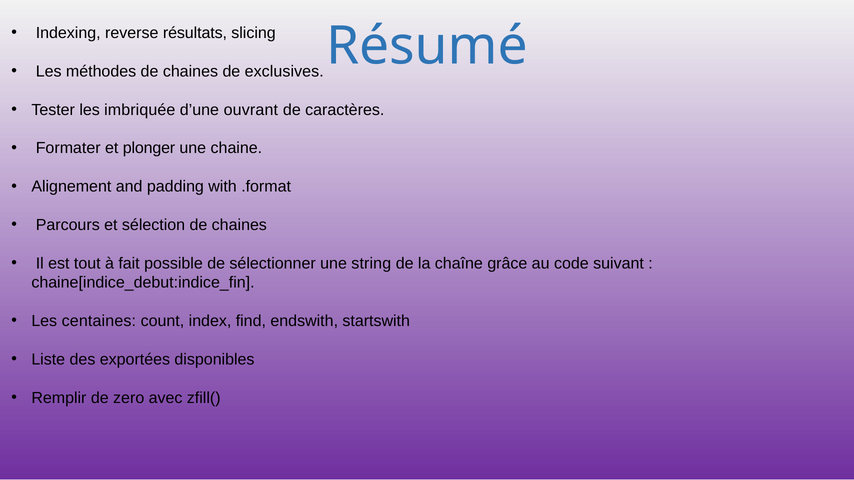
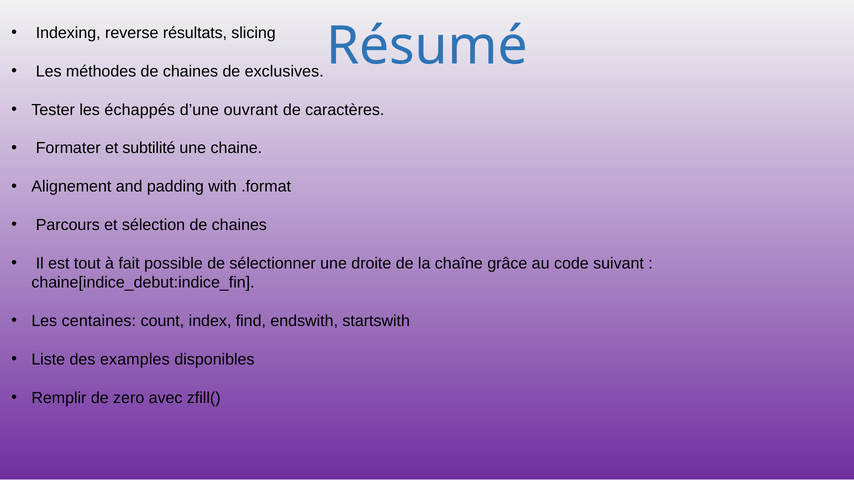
imbriquée: imbriquée -> échappés (140, 110)
plonger: plonger -> subtilité (149, 148)
string: string -> droite (371, 264)
exportées: exportées -> examples (135, 360)
